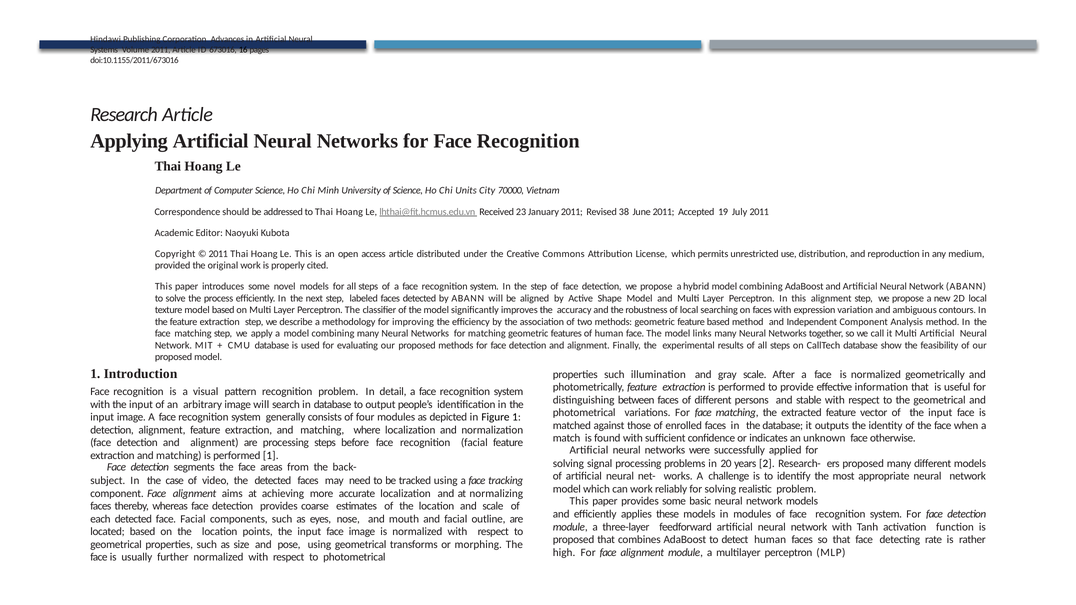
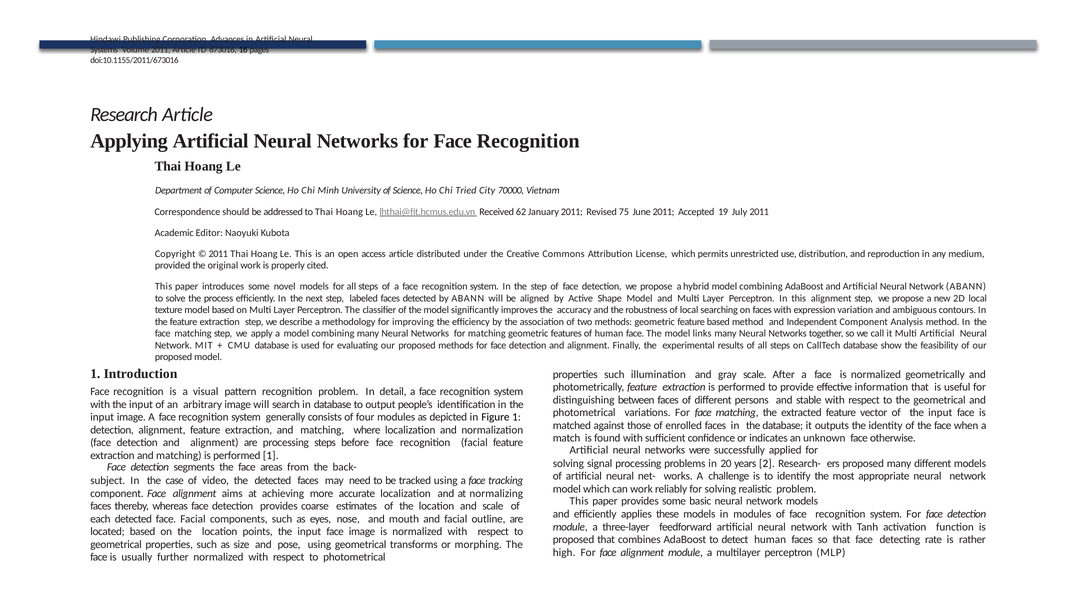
Units: Units -> Tried (466, 190)
23: 23 -> 62 (521, 212)
38: 38 -> 75 (624, 212)
